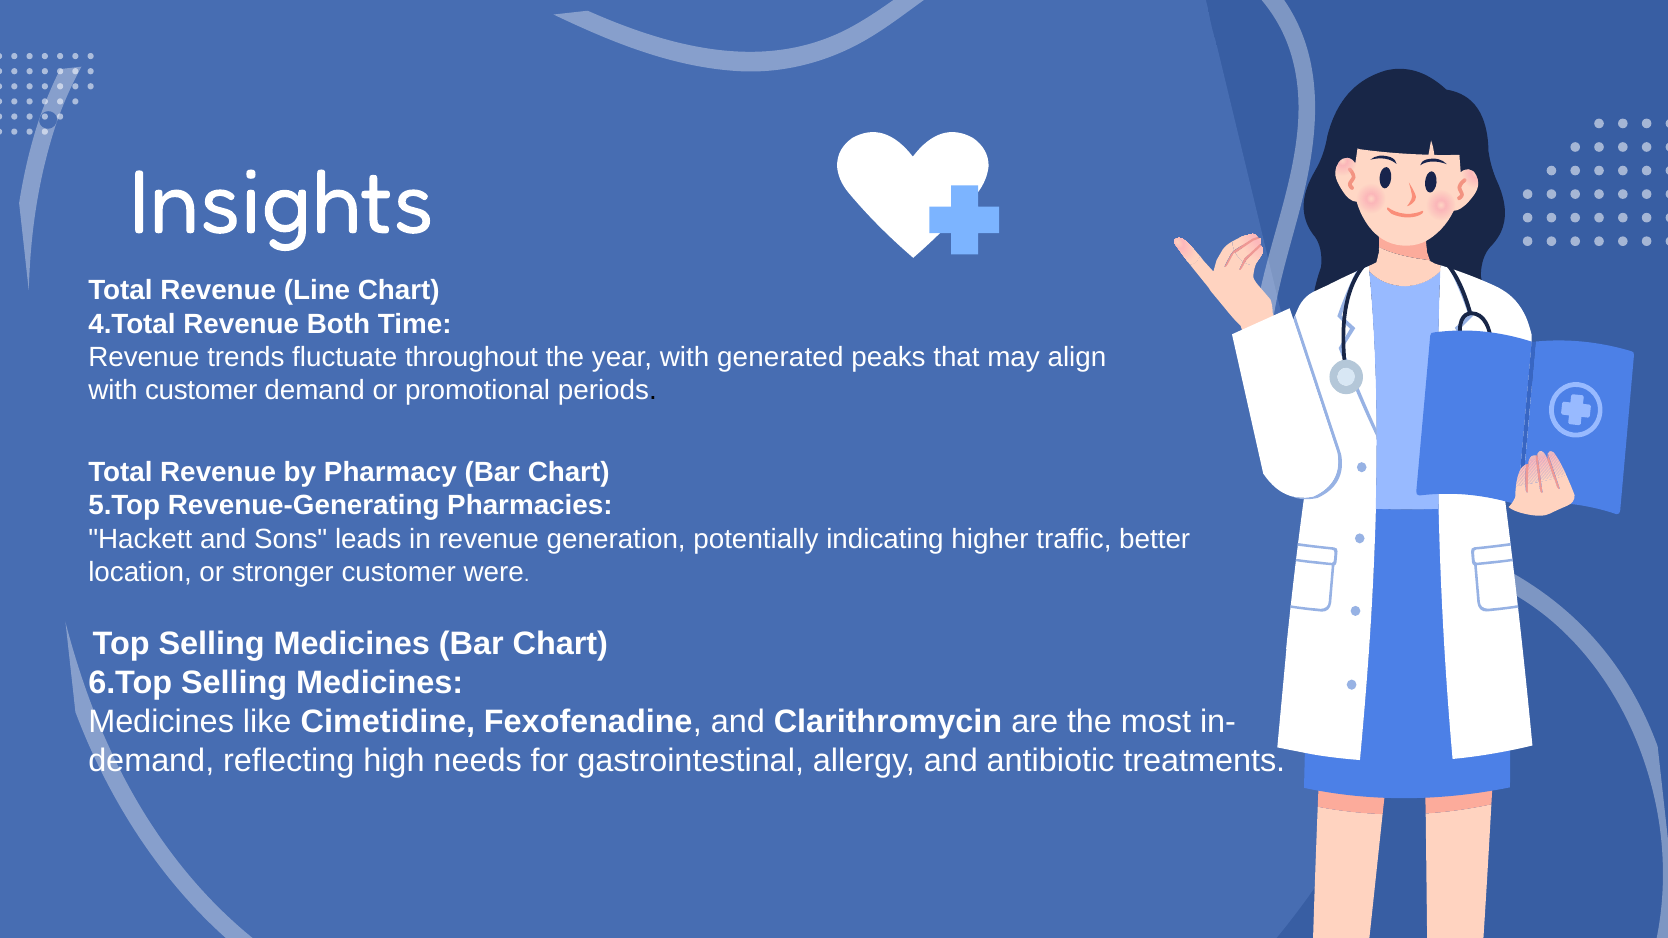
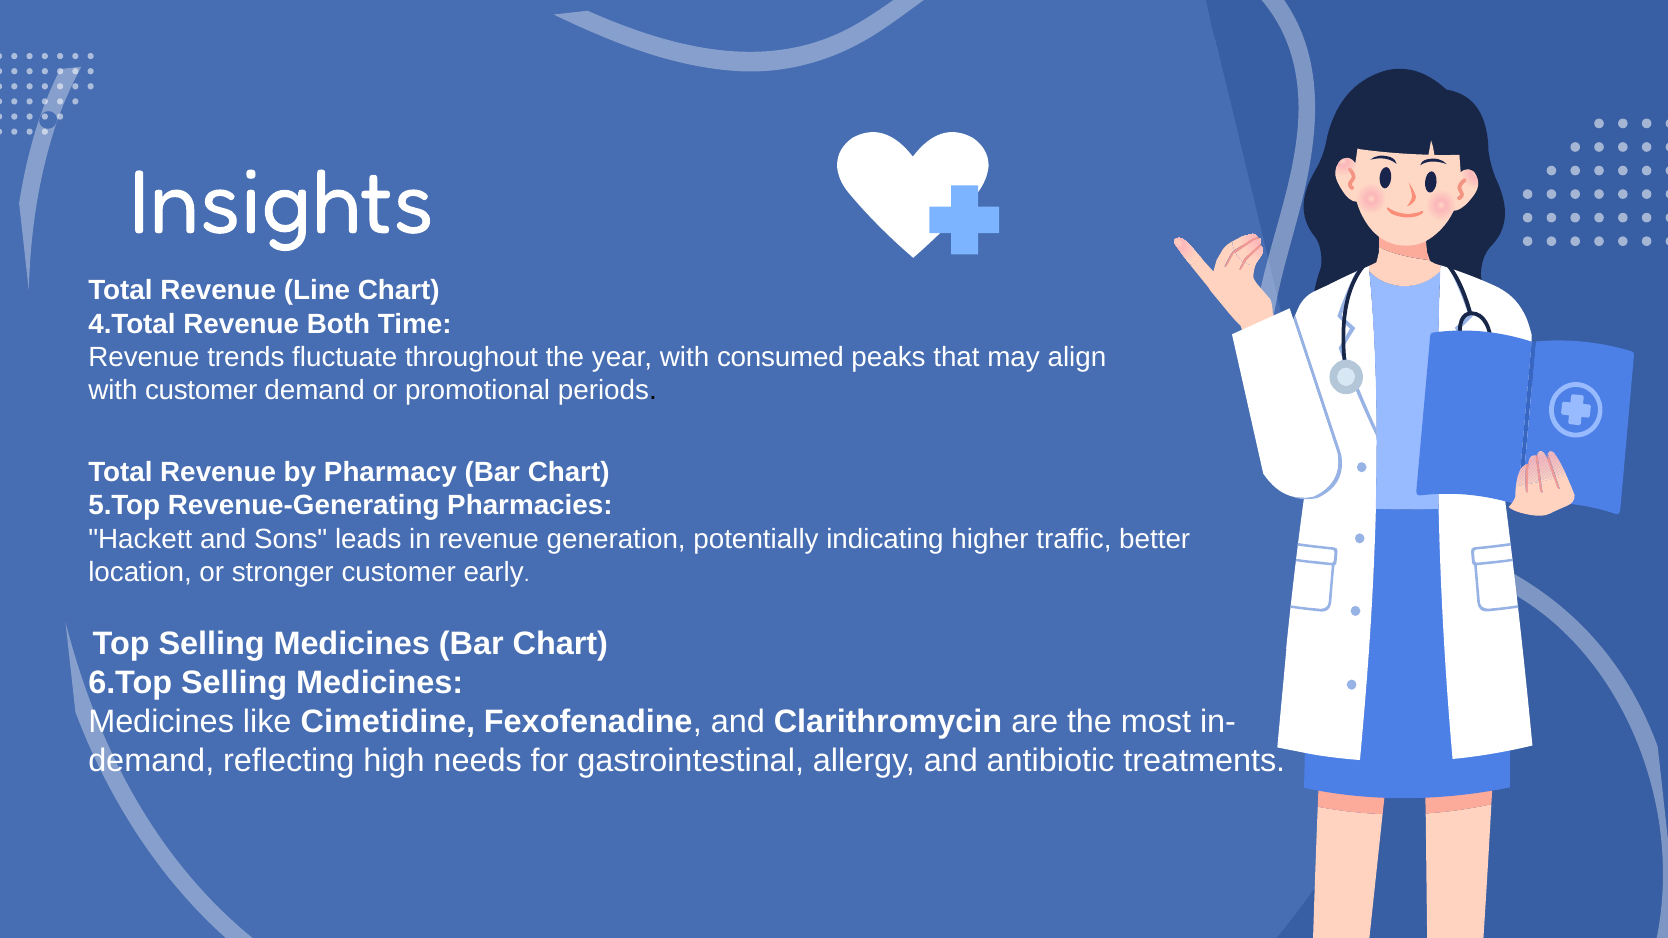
generated: generated -> consumed (780, 357)
were: were -> early (494, 572)
